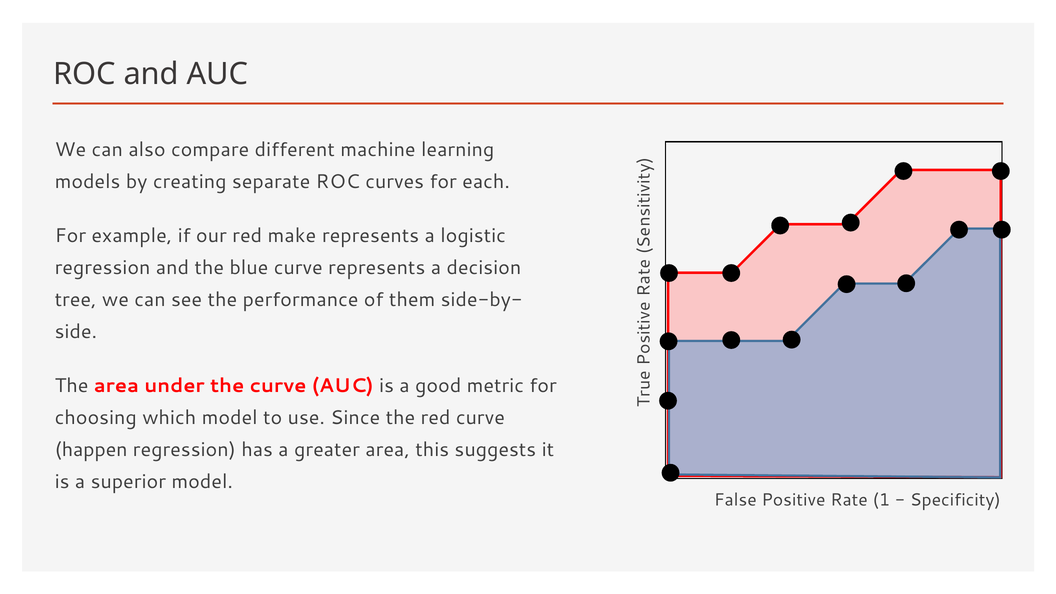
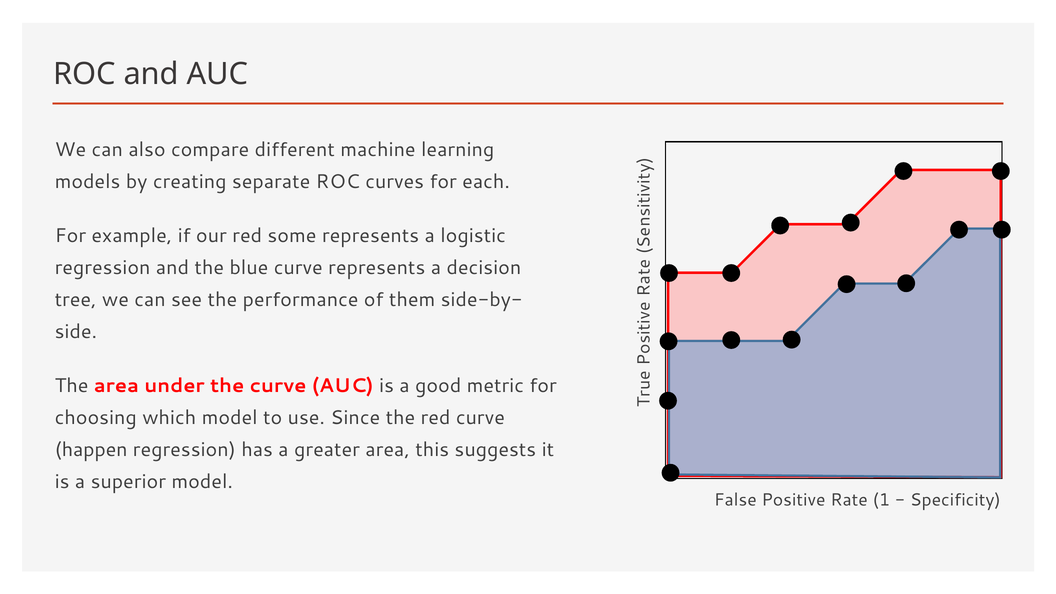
make: make -> some (292, 236)
